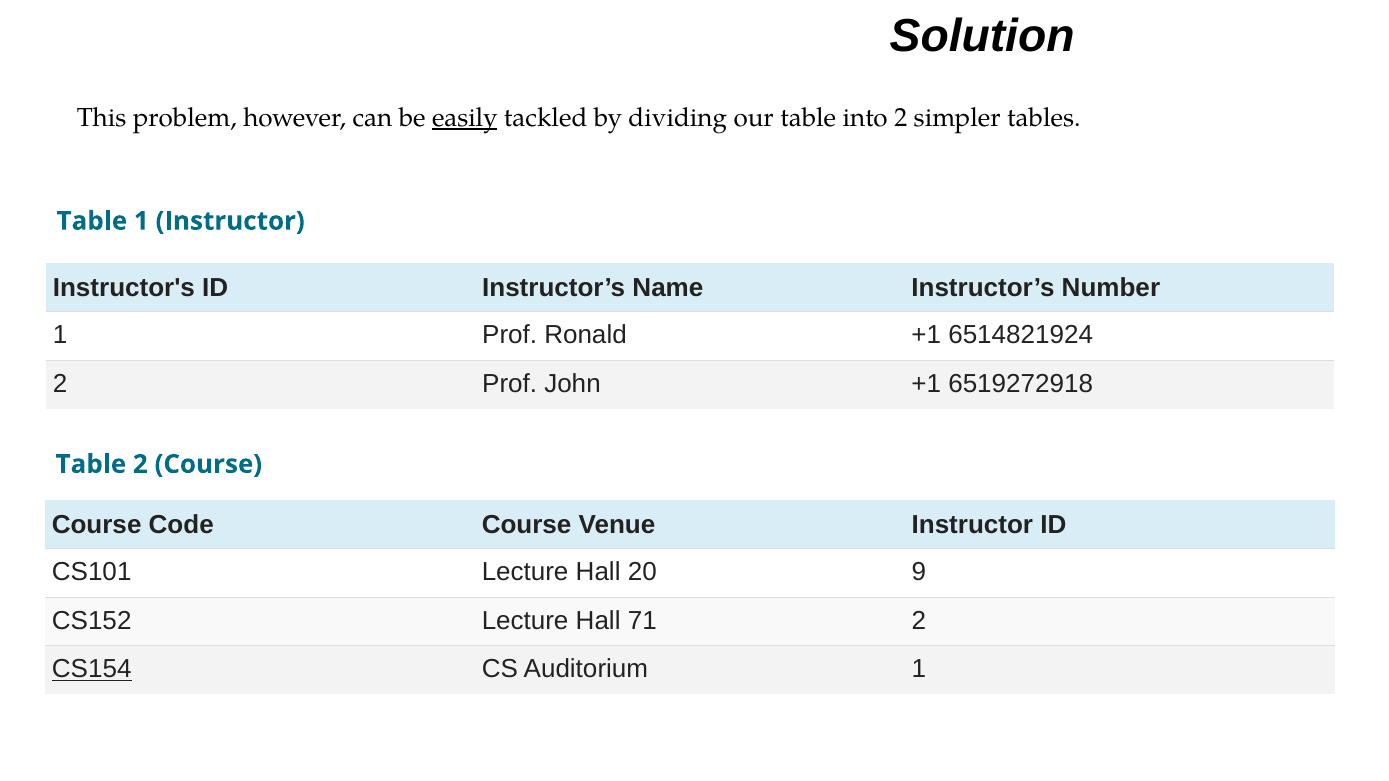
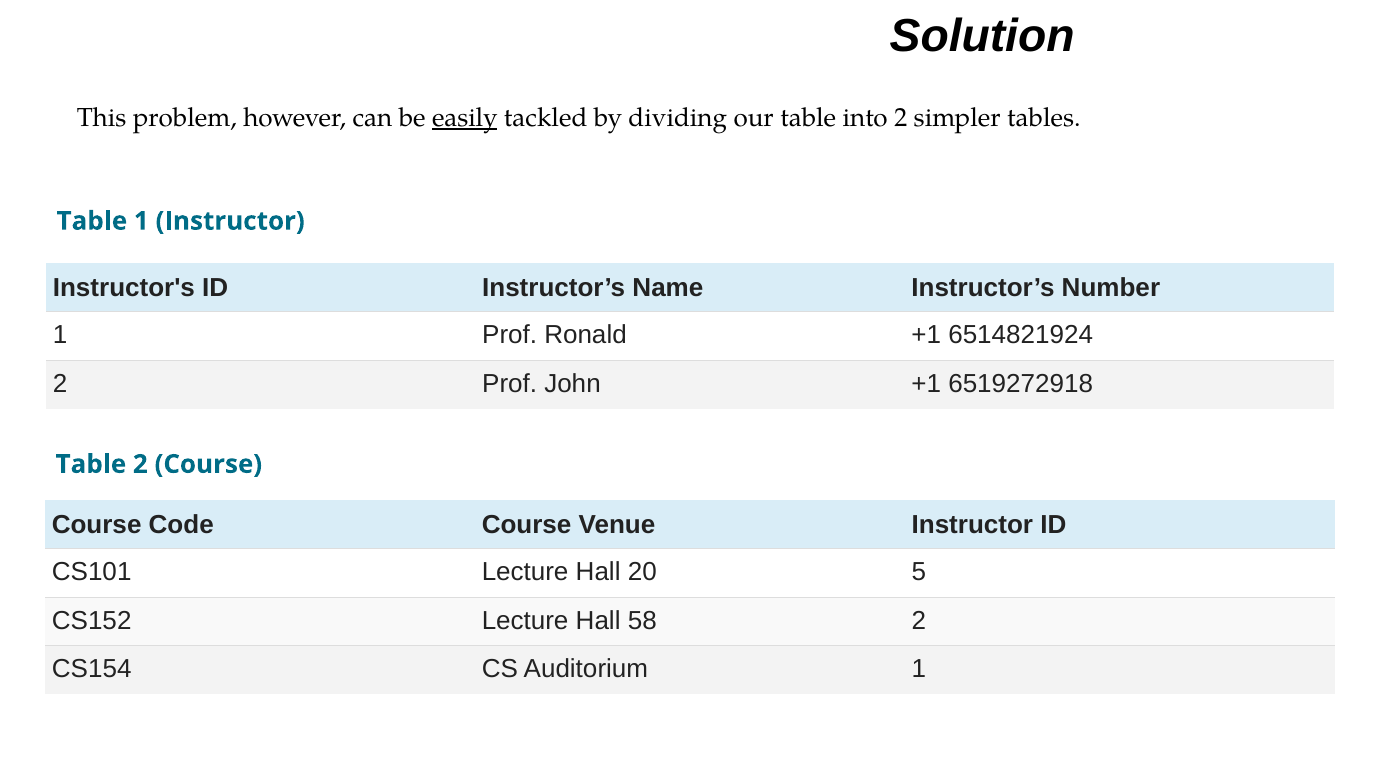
9: 9 -> 5 (919, 572)
71: 71 -> 58 (642, 621)
CS154 underline: present -> none (92, 670)
